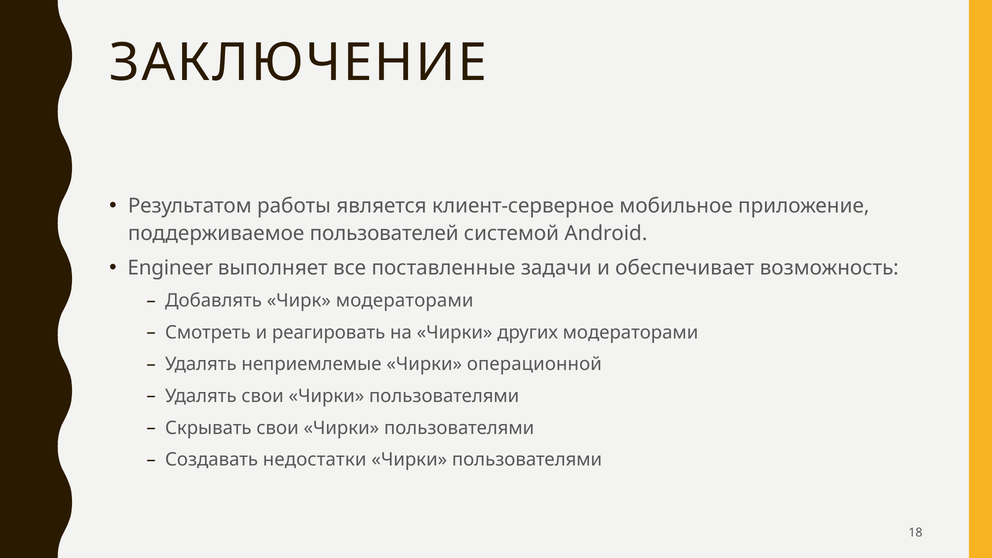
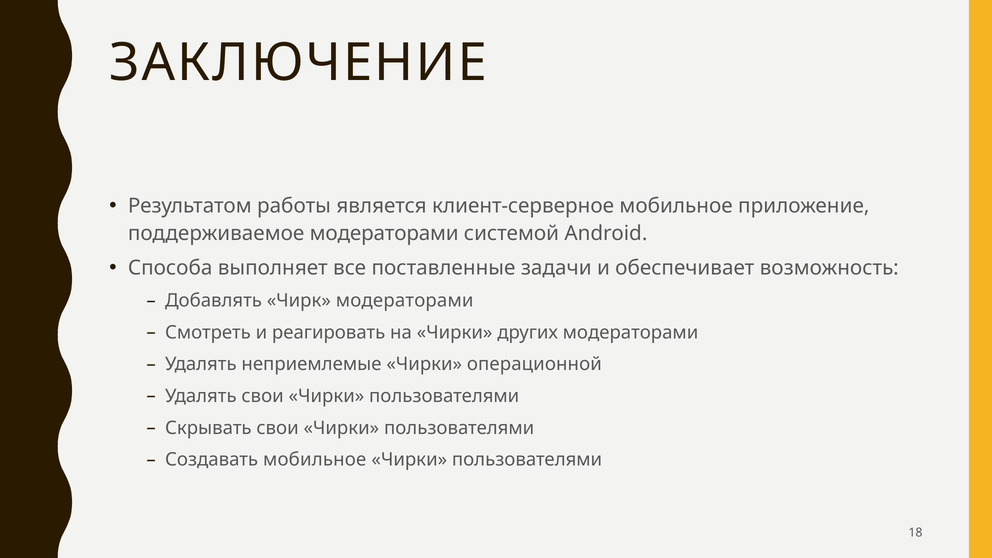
поддерживаемое пользователей: пользователей -> модераторами (384, 233)
Engineer: Engineer -> Способа (170, 268)
Создавать недостатки: недостатки -> мобильное (315, 460)
